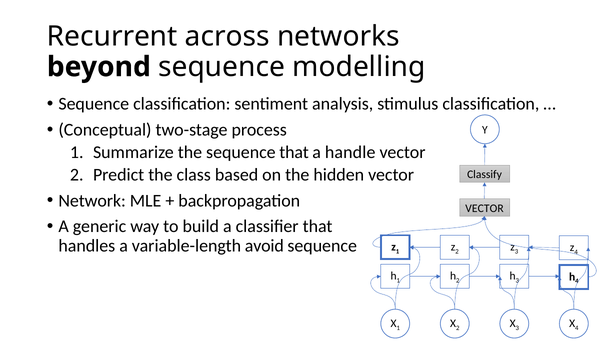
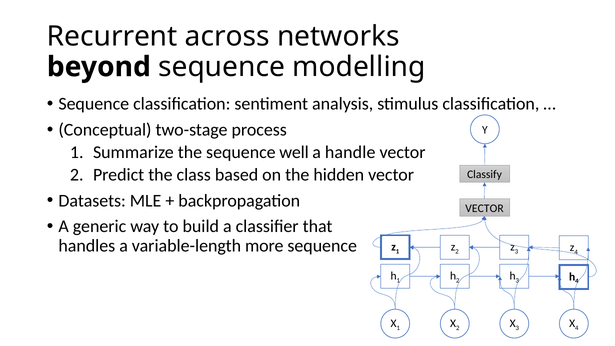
sequence that: that -> well (294, 152)
Network: Network -> Datasets (92, 201)
avoid: avoid -> more (264, 246)
